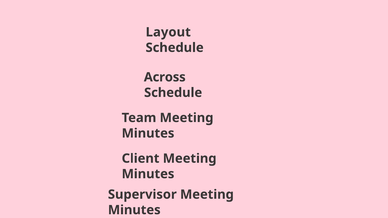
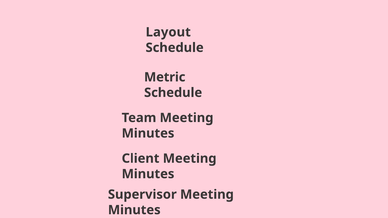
Across: Across -> Metric (165, 77)
